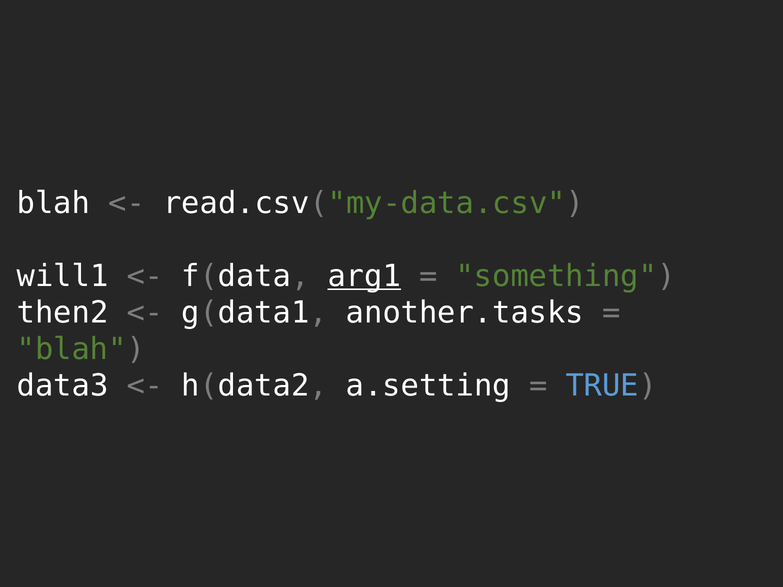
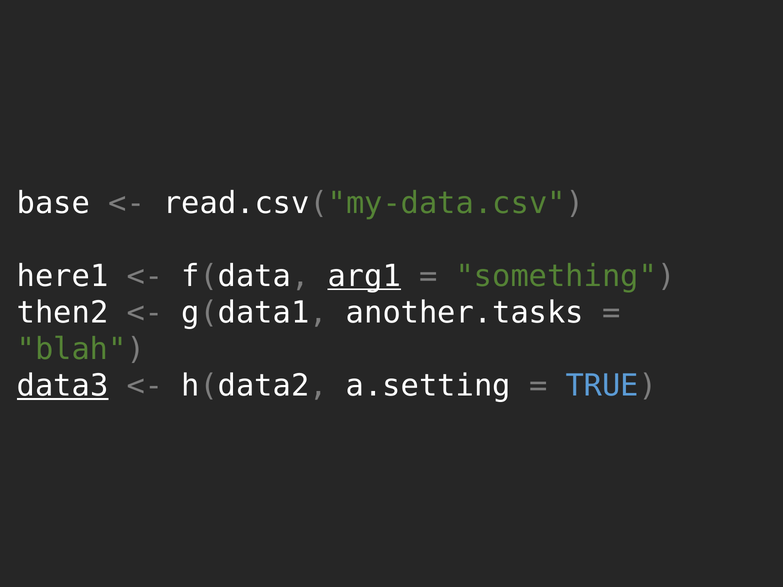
blah: blah -> base (53, 203)
will1: will1 -> here1 (63, 276)
data3 underline: none -> present (63, 386)
